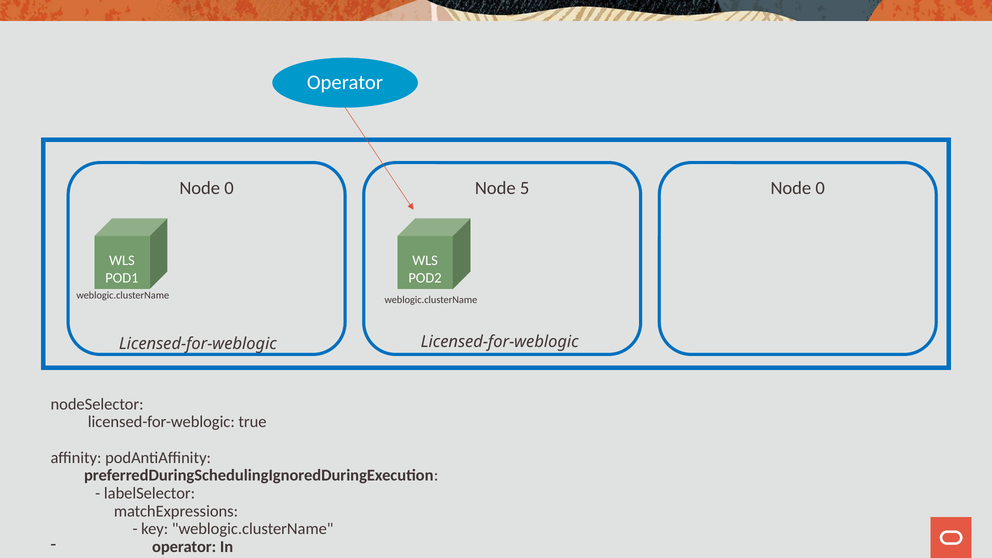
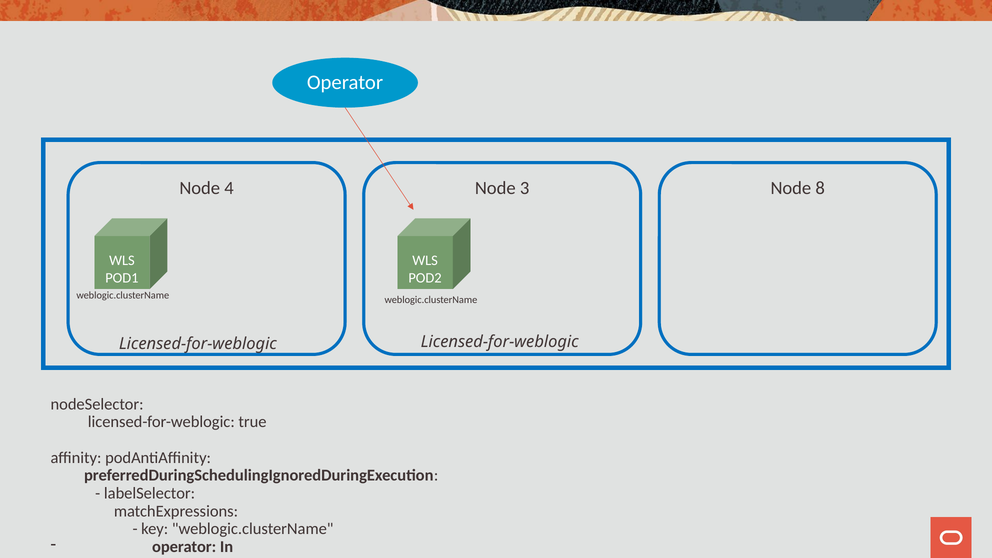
0: 0 -> 4 (229, 188)
5: 5 -> 3 (525, 188)
0: 0 -> 8 (820, 188)
